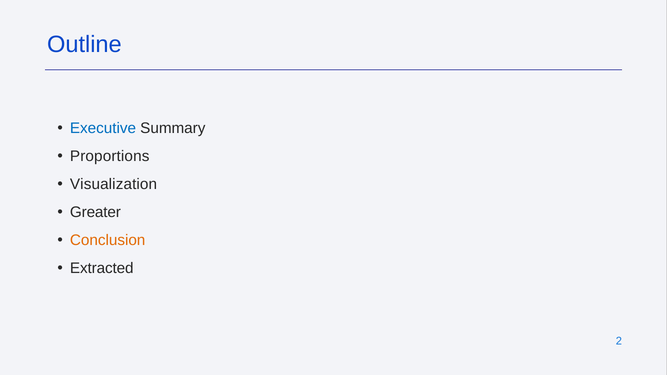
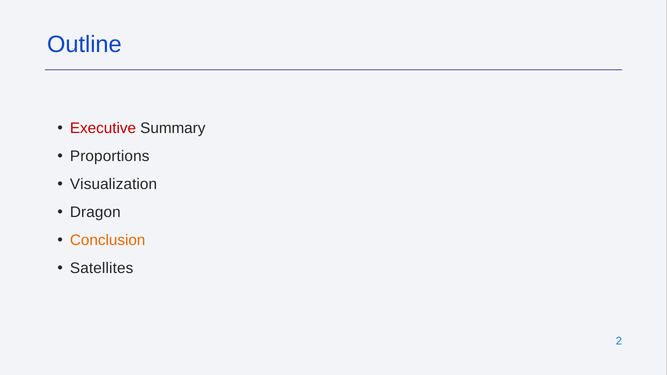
Executive colour: blue -> red (103, 128)
Greater: Greater -> Dragon (95, 212)
Extracted: Extracted -> Satellites (102, 269)
